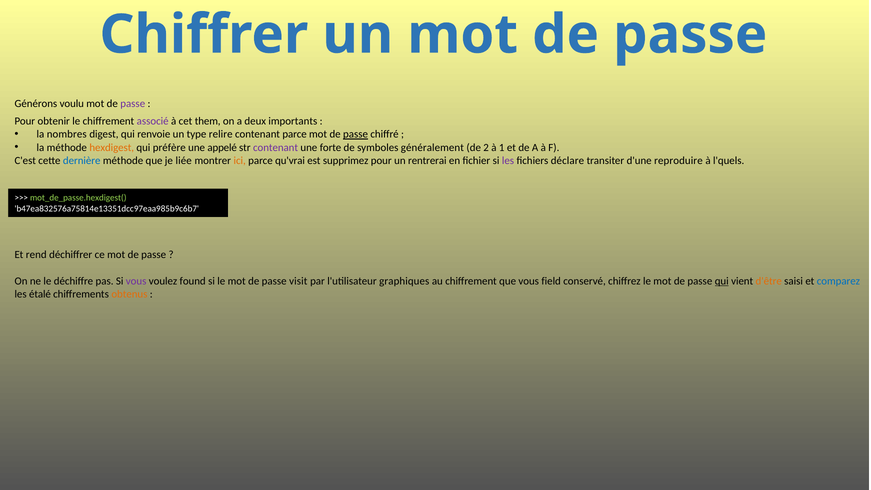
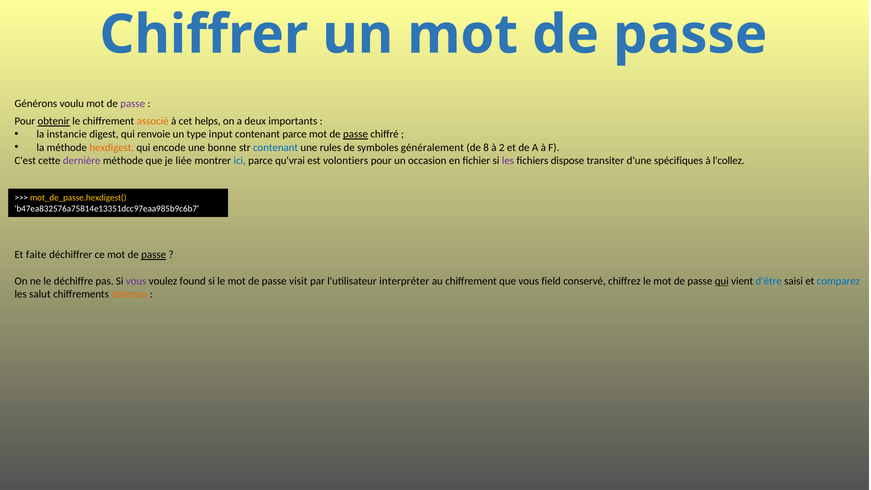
obtenir underline: none -> present (54, 121)
associé colour: purple -> orange (153, 121)
them: them -> helps (208, 121)
nombres: nombres -> instancie (67, 134)
relire: relire -> input (221, 134)
préfère: préfère -> encode (169, 147)
appelé: appelé -> bonne (222, 147)
contenant colour: purple -> blue (276, 147)
forte: forte -> rules (330, 147)
2: 2 -> 8 (486, 147)
1: 1 -> 2 (502, 147)
dernière colour: blue -> purple (82, 160)
ici colour: orange -> blue (240, 160)
supprimez: supprimez -> volontiers (346, 160)
rentrerai: rentrerai -> occasion (427, 160)
déclare: déclare -> dispose (567, 160)
reproduire: reproduire -> spécifiques (678, 160)
l'quels: l'quels -> l'collez (729, 160)
mot_de_passe.hexdigest( colour: light green -> yellow (78, 198)
rend: rend -> faite (36, 255)
passe underline: none -> present (154, 255)
graphiques: graphiques -> interpréter (404, 281)
d'être colour: orange -> blue (769, 281)
étalé: étalé -> salut (40, 294)
